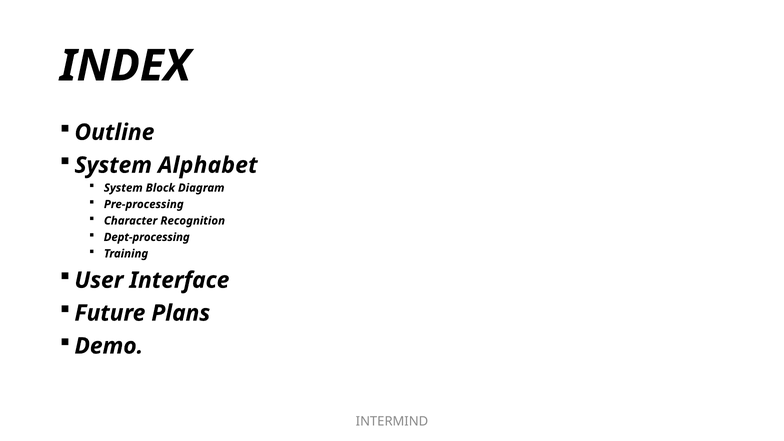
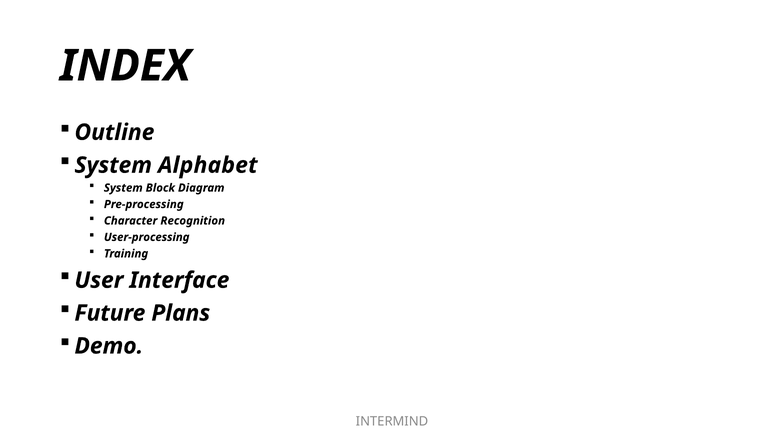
Dept-processing: Dept-processing -> User-processing (147, 237)
